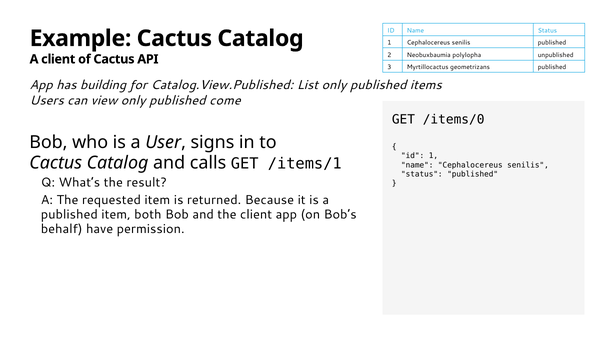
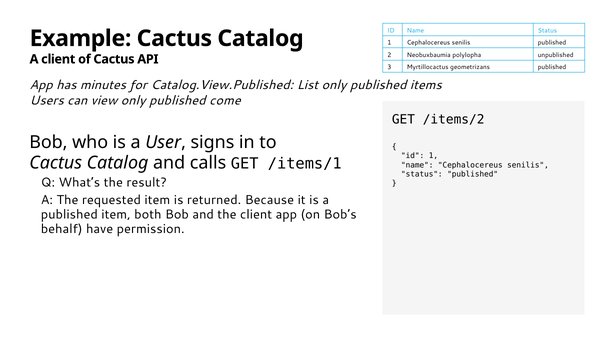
building: building -> minutes (103, 85)
/items/0: /items/0 -> /items/2 (454, 119)
